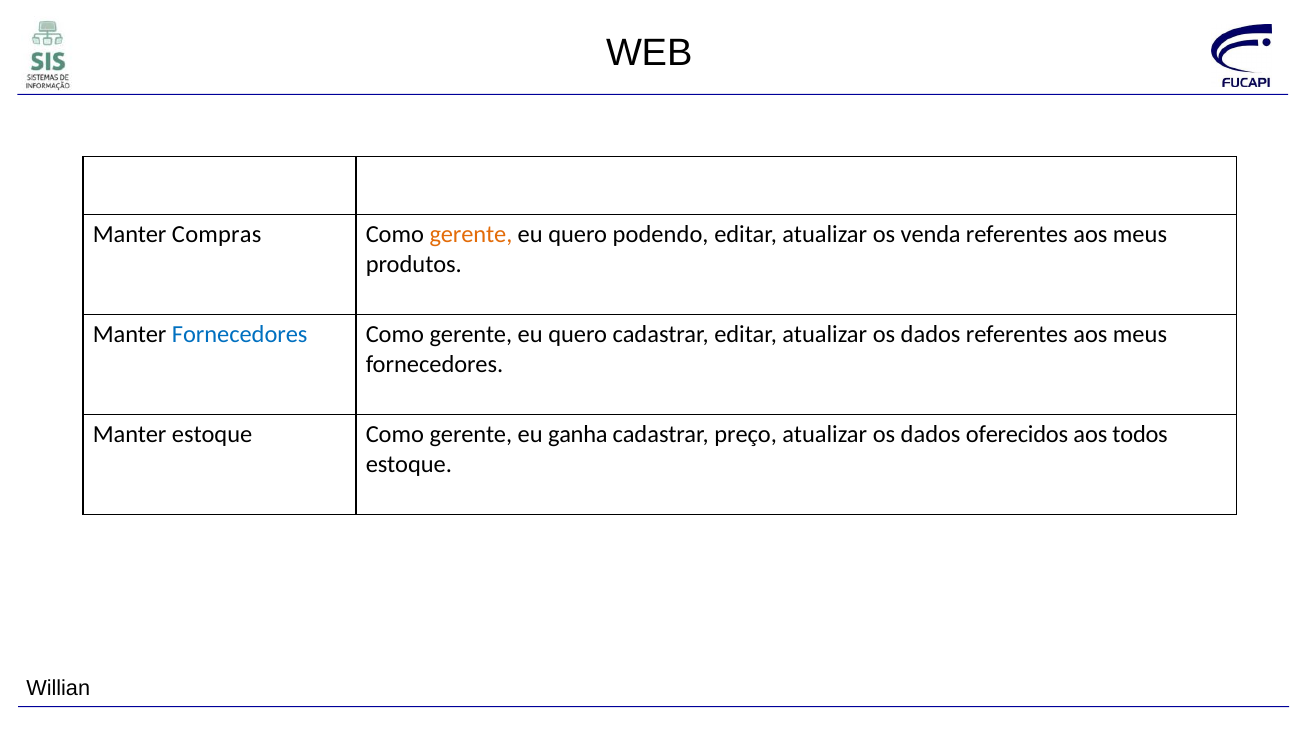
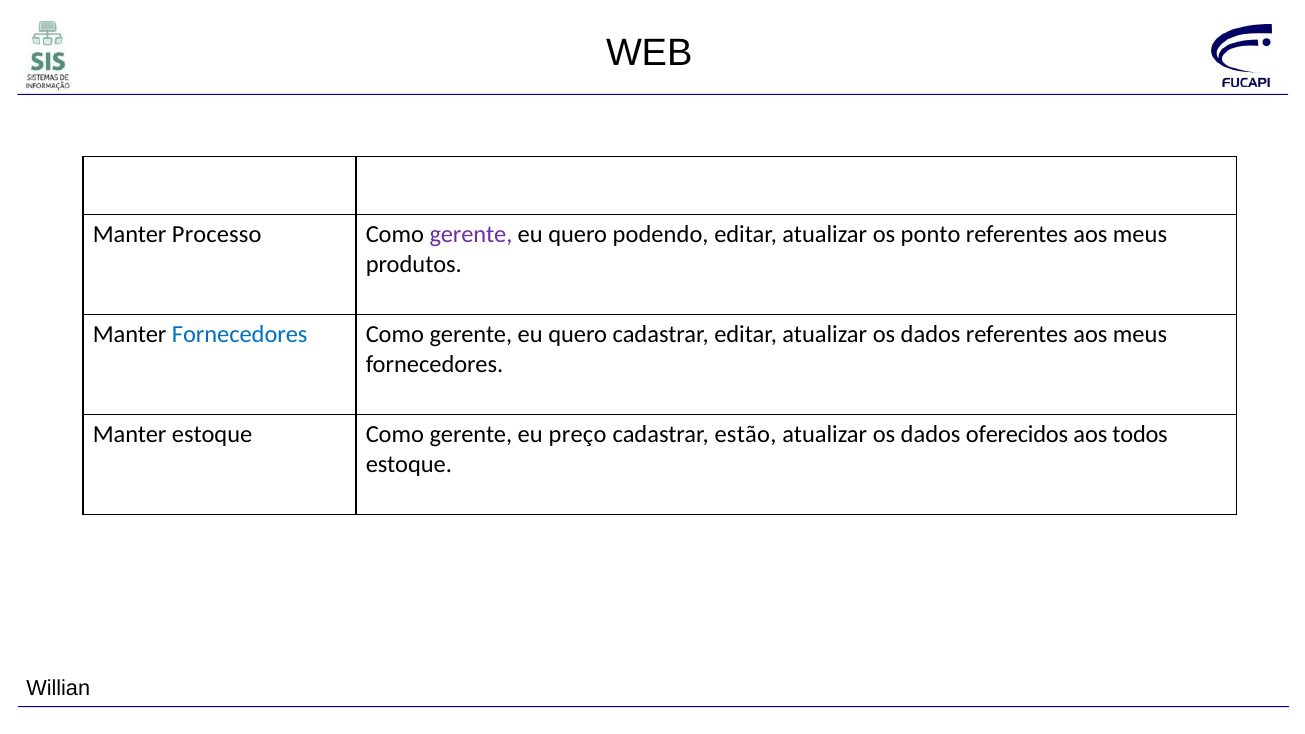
Compras: Compras -> Processo (217, 234)
gerente colour: orange -> purple (471, 234)
venda: venda -> ponto (931, 234)
ganha: ganha -> preço (578, 434)
preço: preço -> estão (745, 434)
